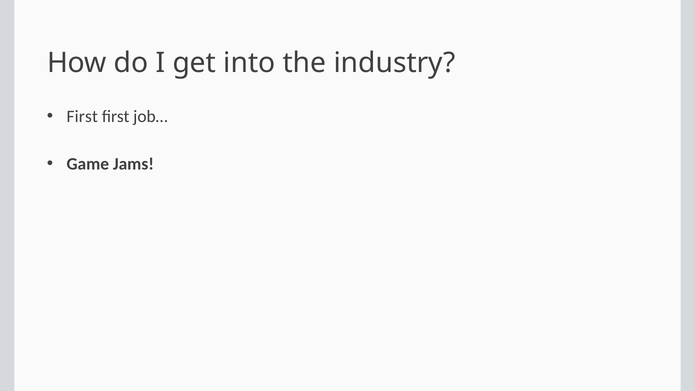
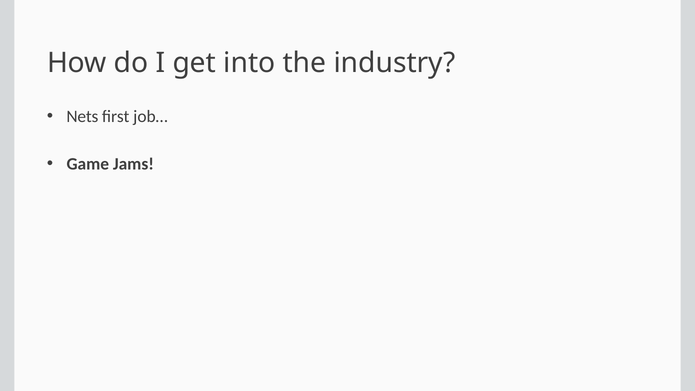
First: First -> Nets (82, 116)
